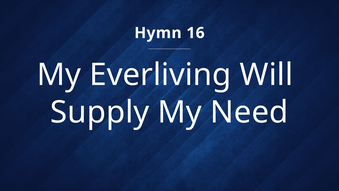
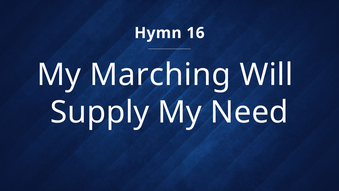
Everliving: Everliving -> Marching (160, 75)
